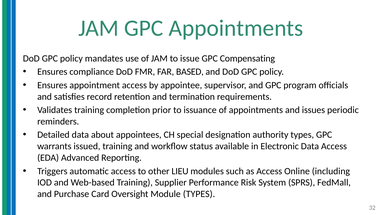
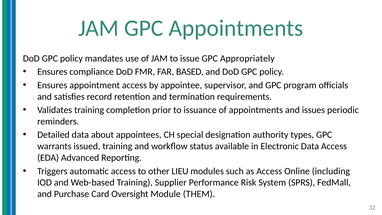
Compensating: Compensating -> Appropriately (247, 58)
Module TYPES: TYPES -> THEM (199, 194)
